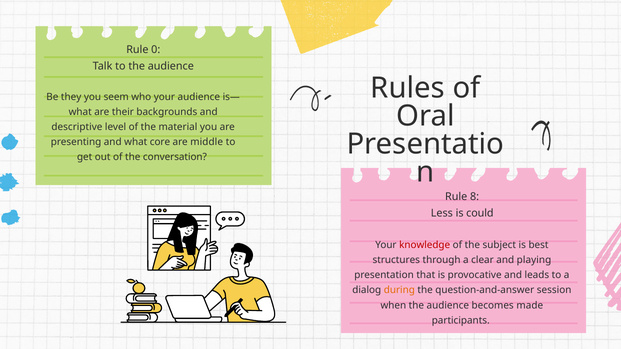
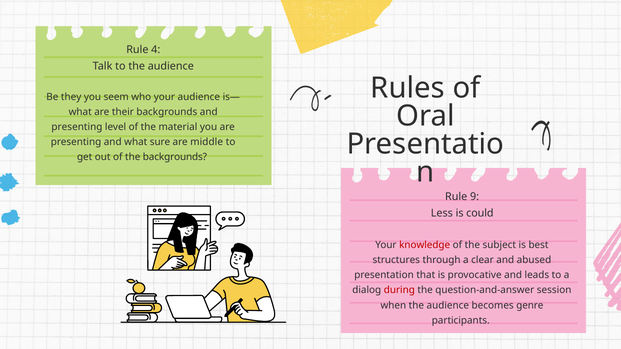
0: 0 -> 4 (156, 50)
descriptive: descriptive -> presenting (77, 127)
core: core -> sure (160, 142)
the conversation: conversation -> backgrounds (175, 157)
8: 8 -> 9 (475, 197)
playing: playing -> abused (534, 260)
during colour: orange -> red (399, 290)
made: made -> genre (530, 306)
